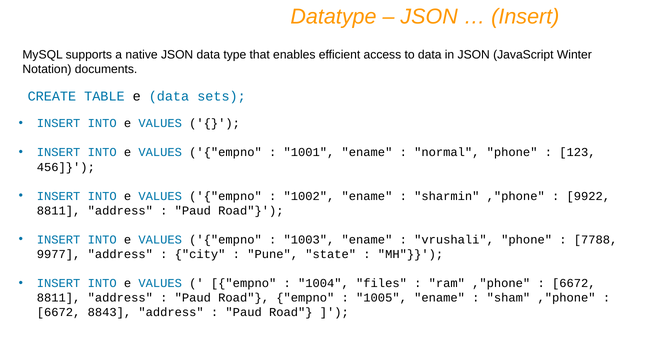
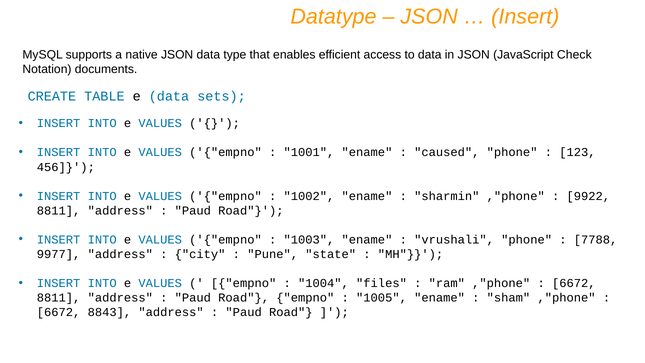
Winter: Winter -> Check (574, 55)
normal: normal -> caused (447, 152)
